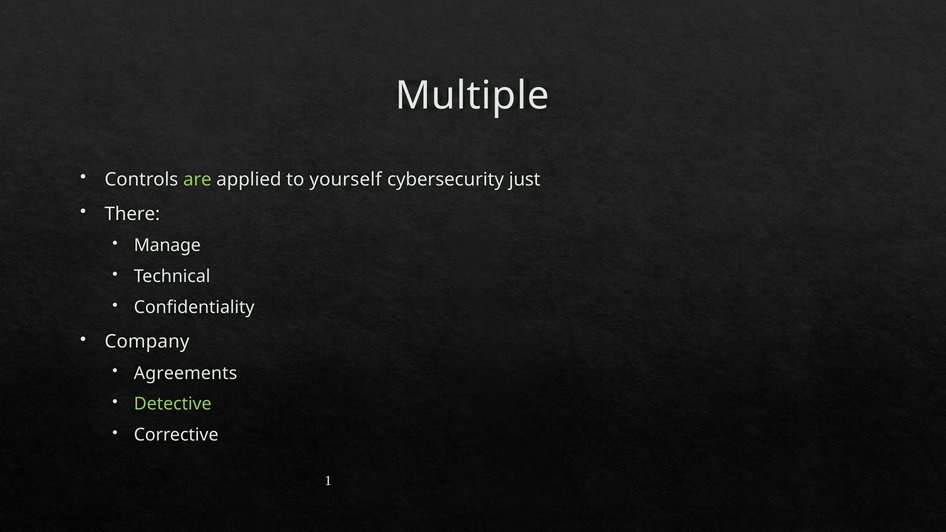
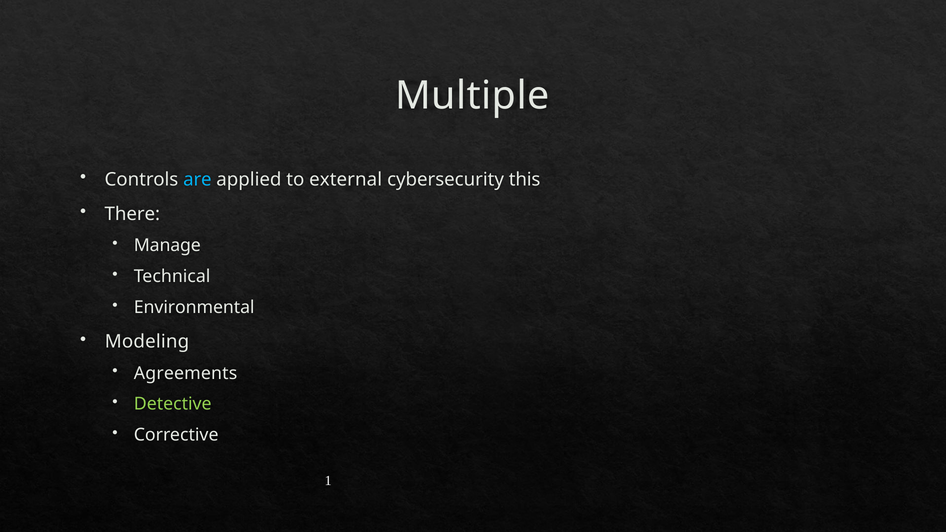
are colour: light green -> light blue (197, 179)
yourself: yourself -> external (346, 179)
just: just -> this (525, 179)
Confidentiality: Confidentiality -> Environmental (194, 308)
Company: Company -> Modeling (147, 342)
